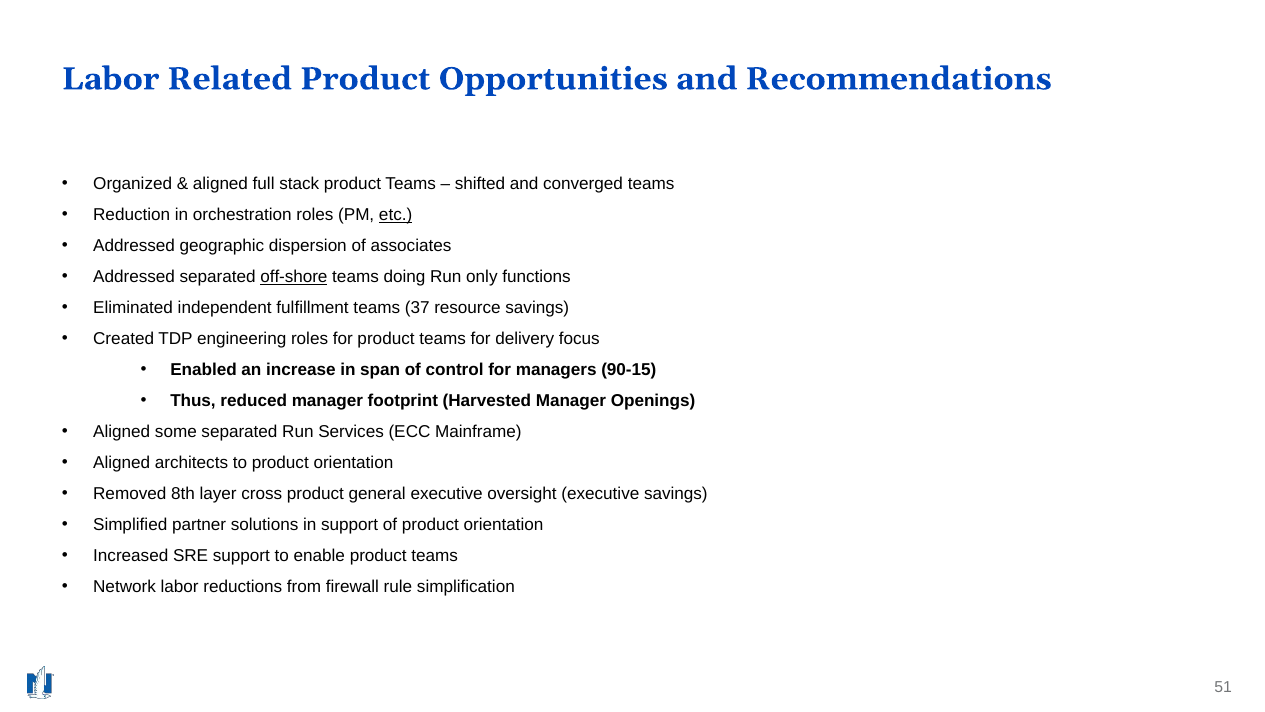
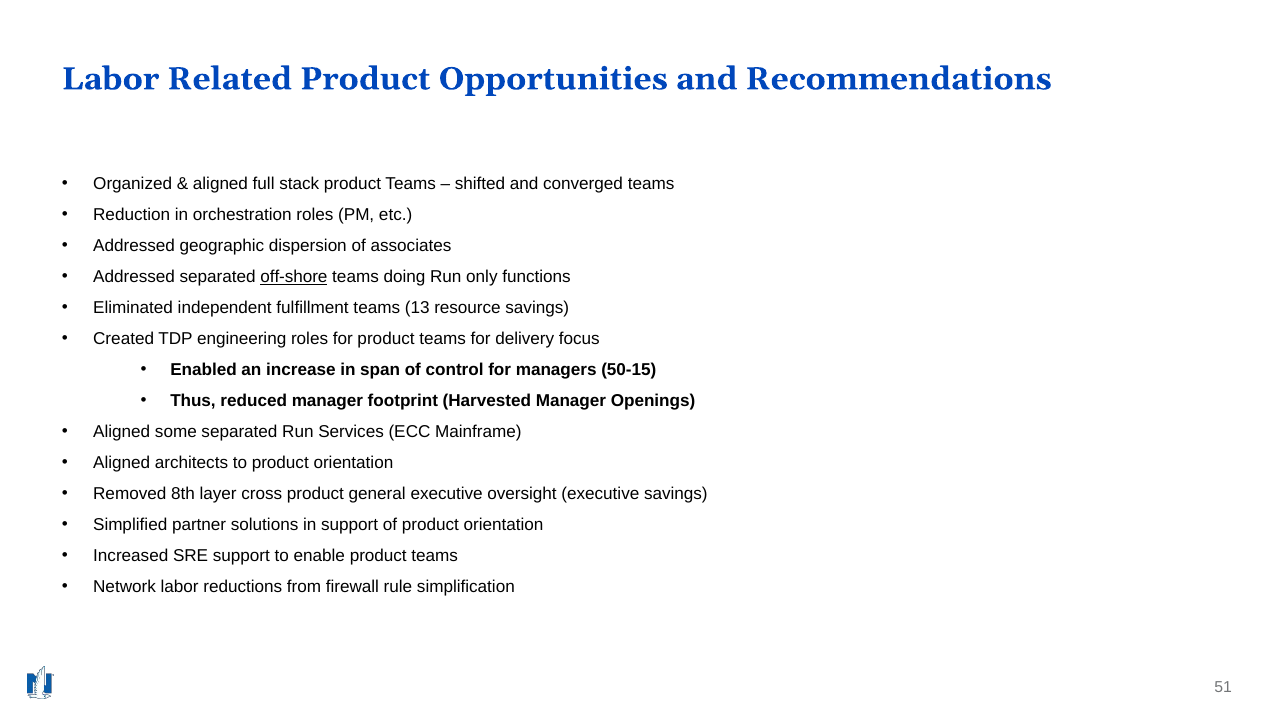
etc underline: present -> none (396, 215)
37: 37 -> 13 (417, 308)
90-15: 90-15 -> 50-15 (629, 370)
